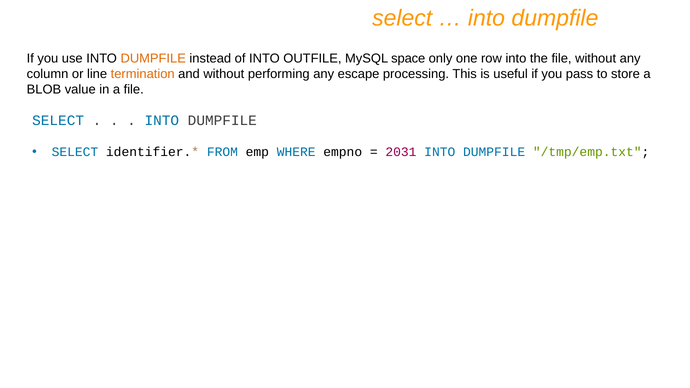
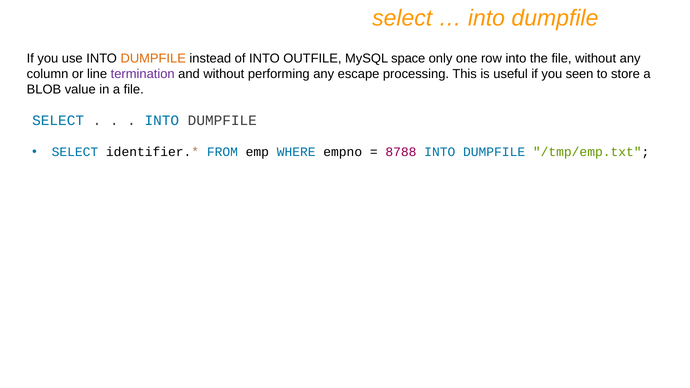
termination colour: orange -> purple (143, 74)
pass: pass -> seen (580, 74)
2031: 2031 -> 8788 (401, 152)
